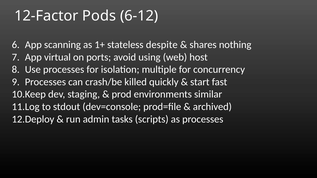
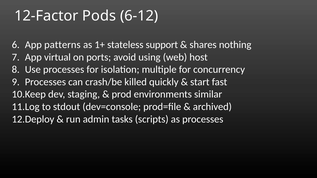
scanning: scanning -> patterns (62, 45)
despite: despite -> support (162, 45)
